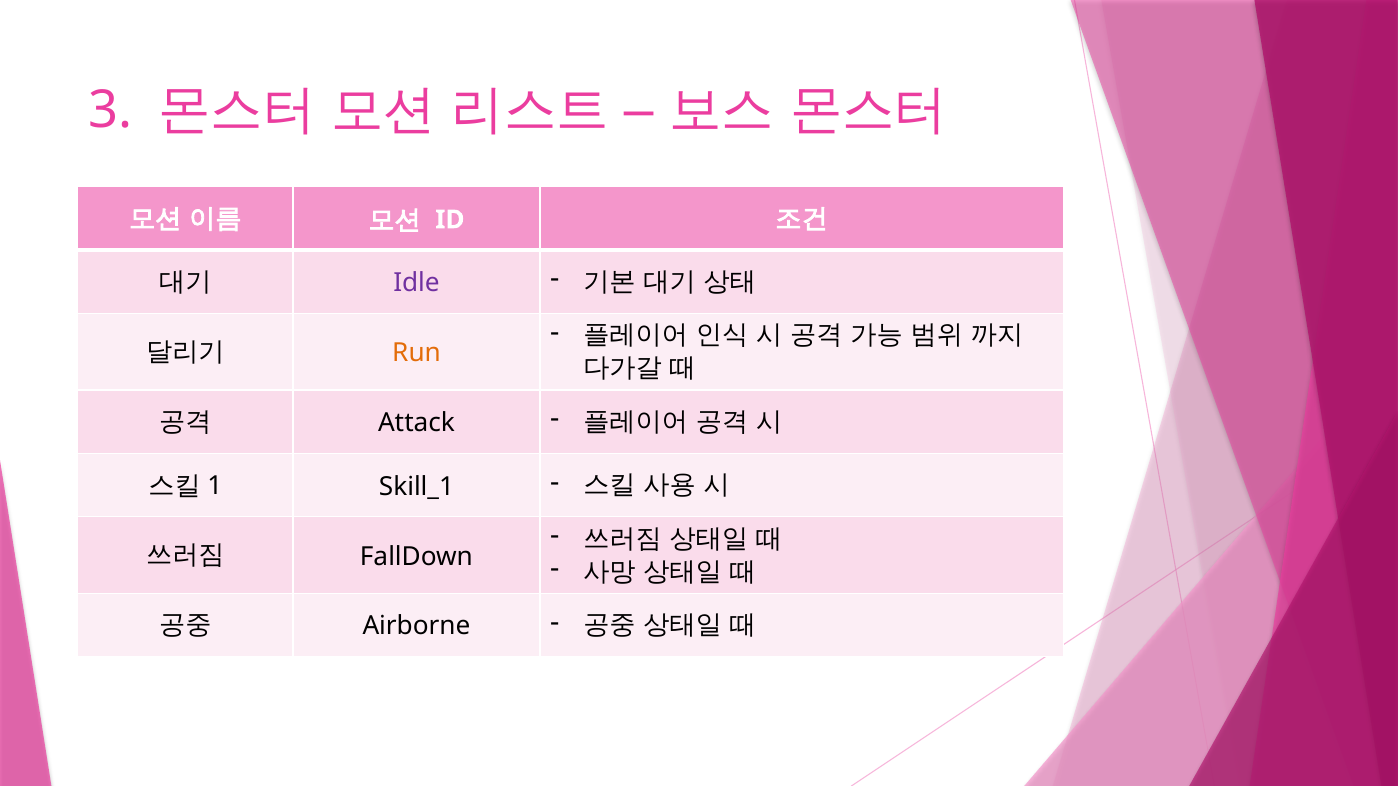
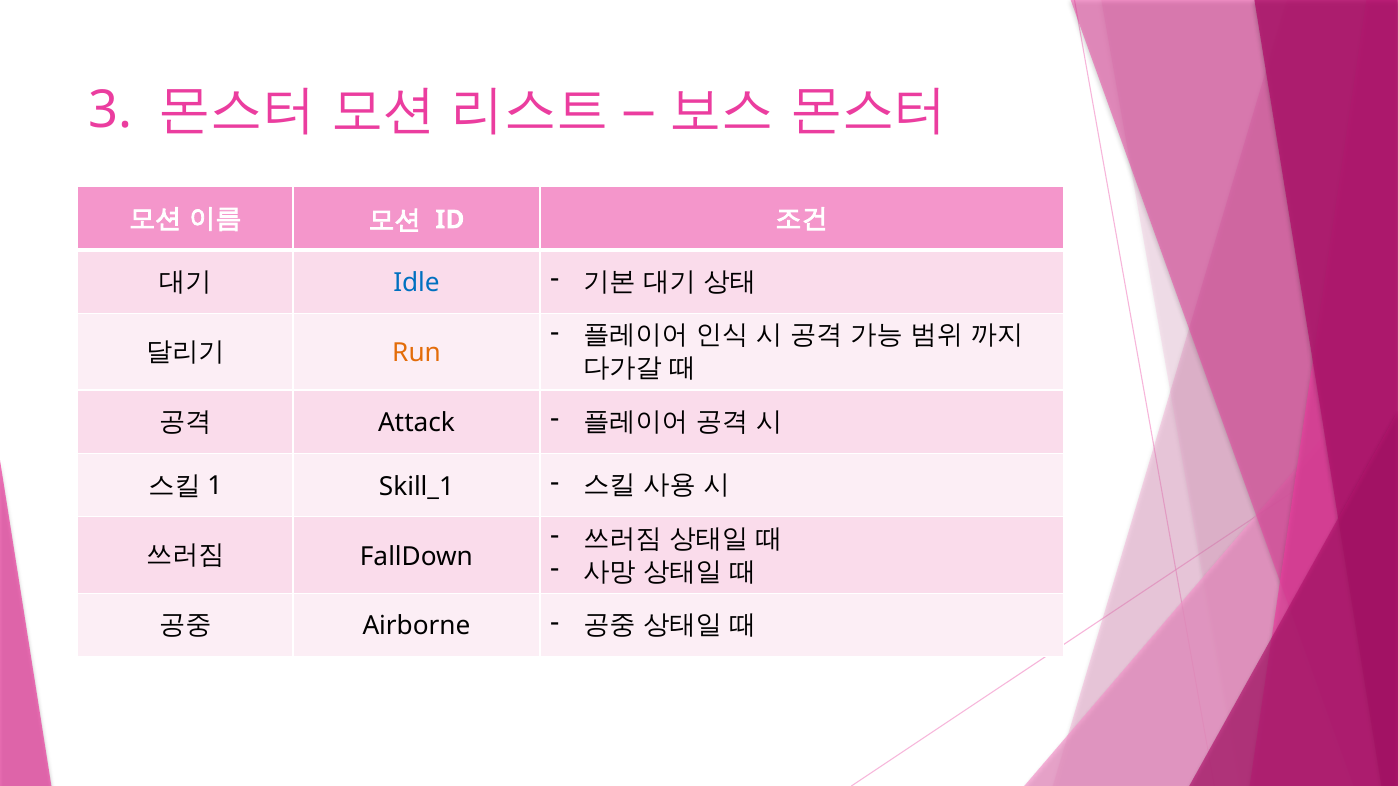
Idle colour: purple -> blue (416, 283)
